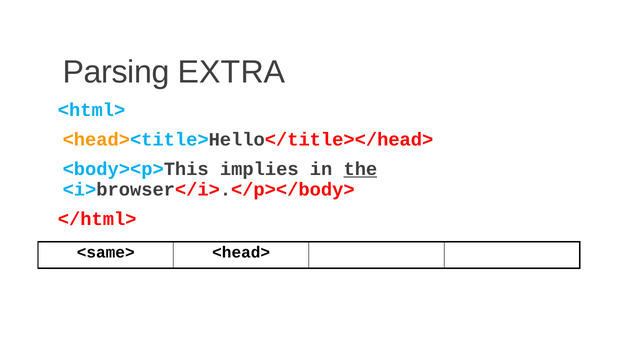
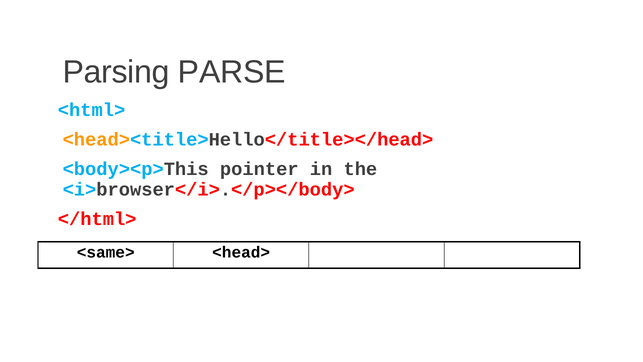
EXTRA: EXTRA -> PARSE (232, 72)
implies: implies -> pointer (259, 169)
the underline: present -> none (360, 169)
